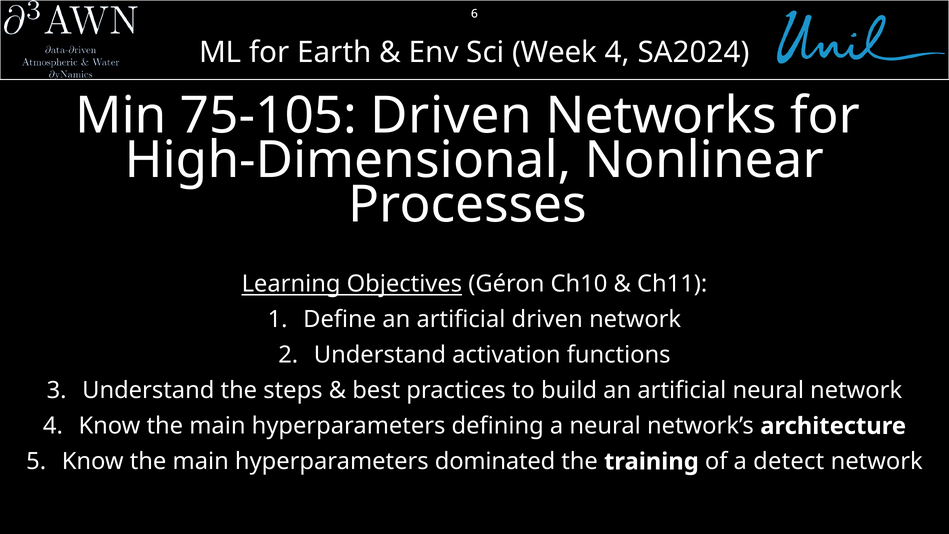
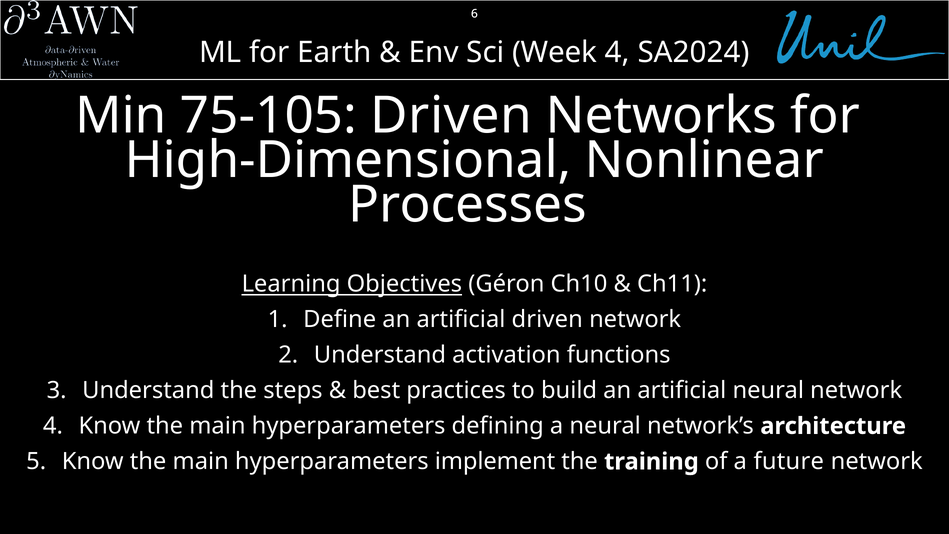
dominated: dominated -> implement (495, 461)
detect: detect -> future (789, 461)
